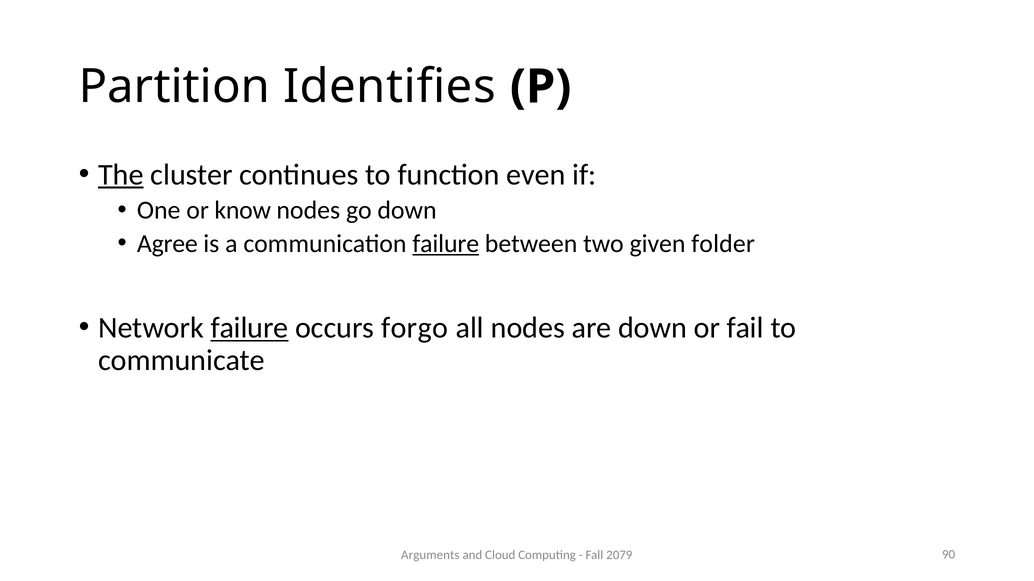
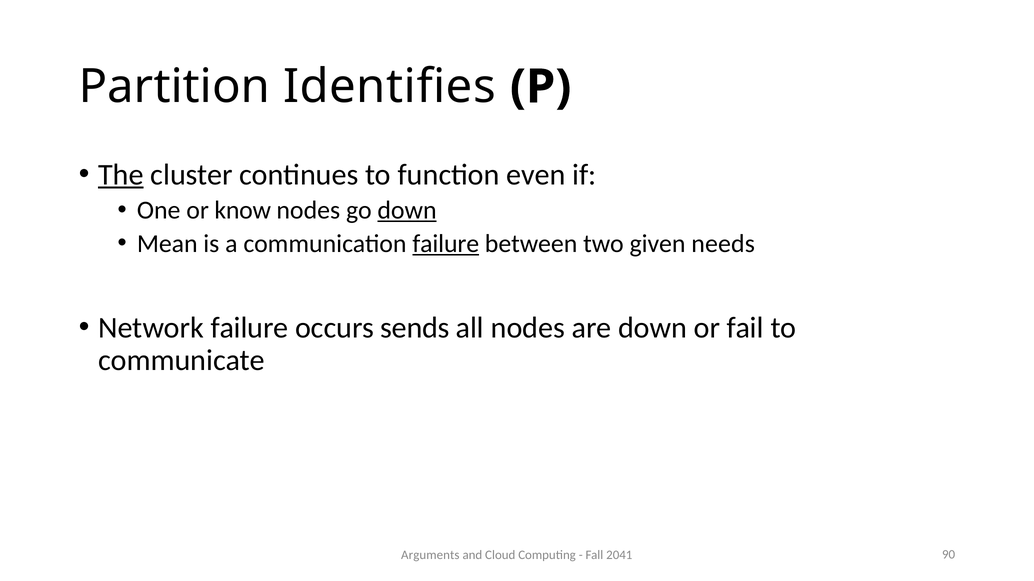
down underline: none -> present (407, 210)
Agree: Agree -> Mean (167, 244)
folder: folder -> needs (723, 244)
failure underline: present -> none (250, 328)
forgo: forgo -> sends (415, 328)
2079: 2079 -> 2041 (619, 555)
